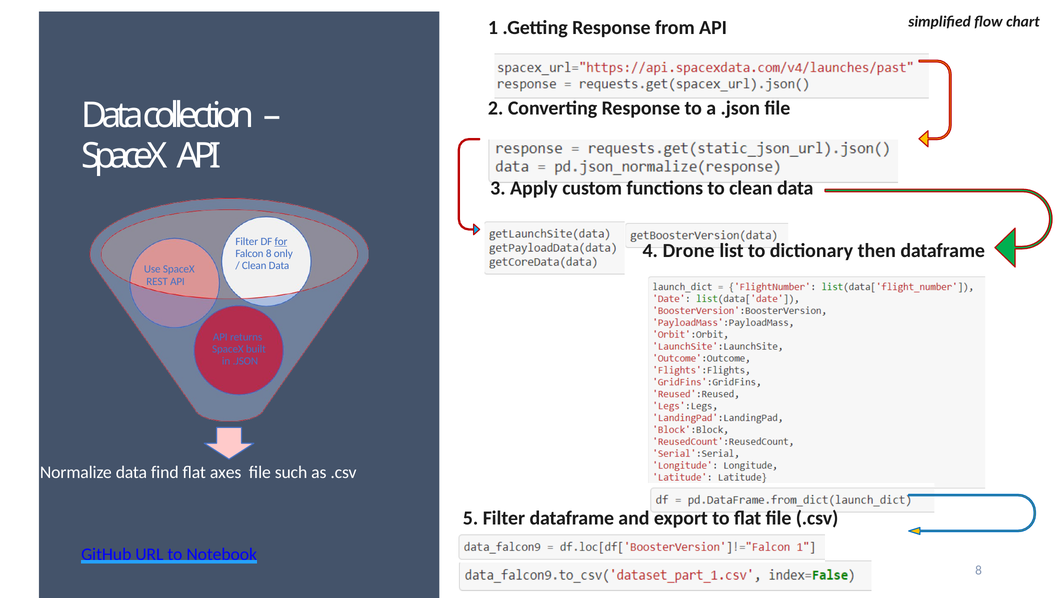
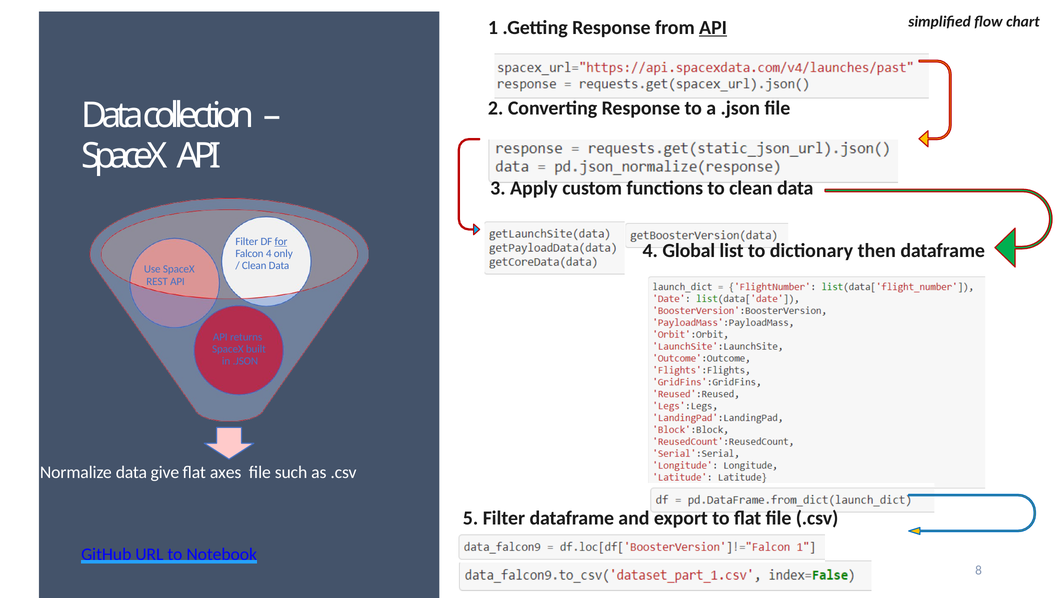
API underline: none -> present (713, 28)
Drone: Drone -> Global (689, 251)
Falcon 8: 8 -> 4 (269, 254)
find: find -> give (165, 473)
